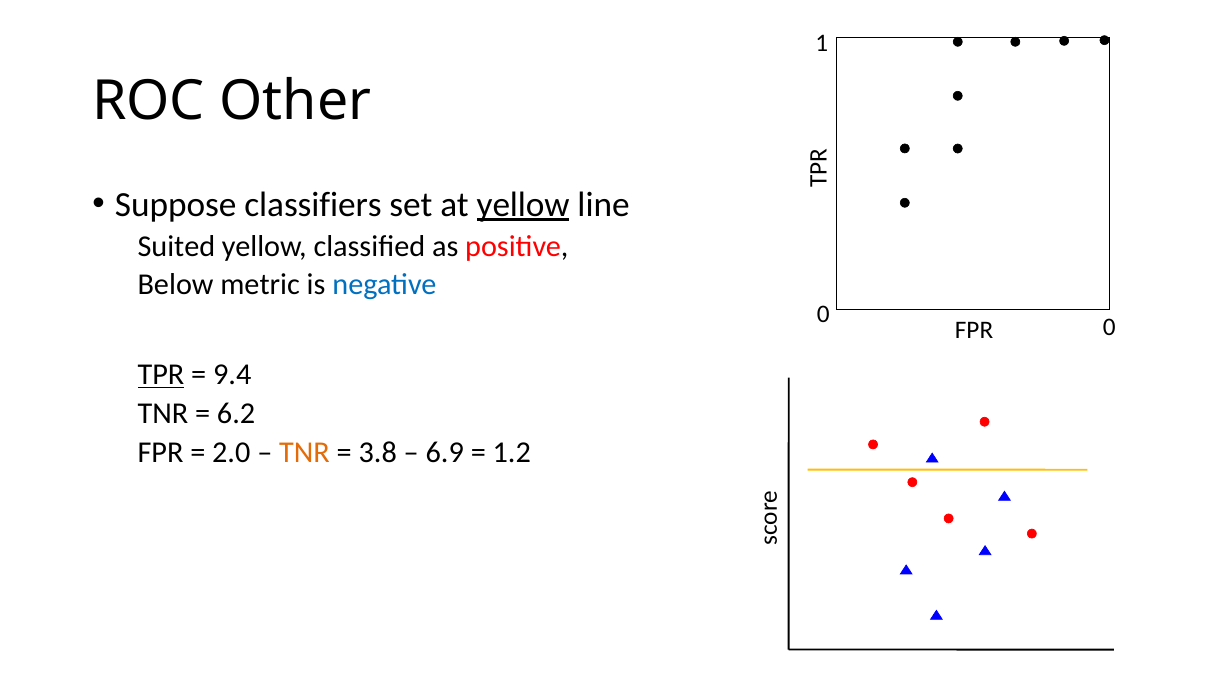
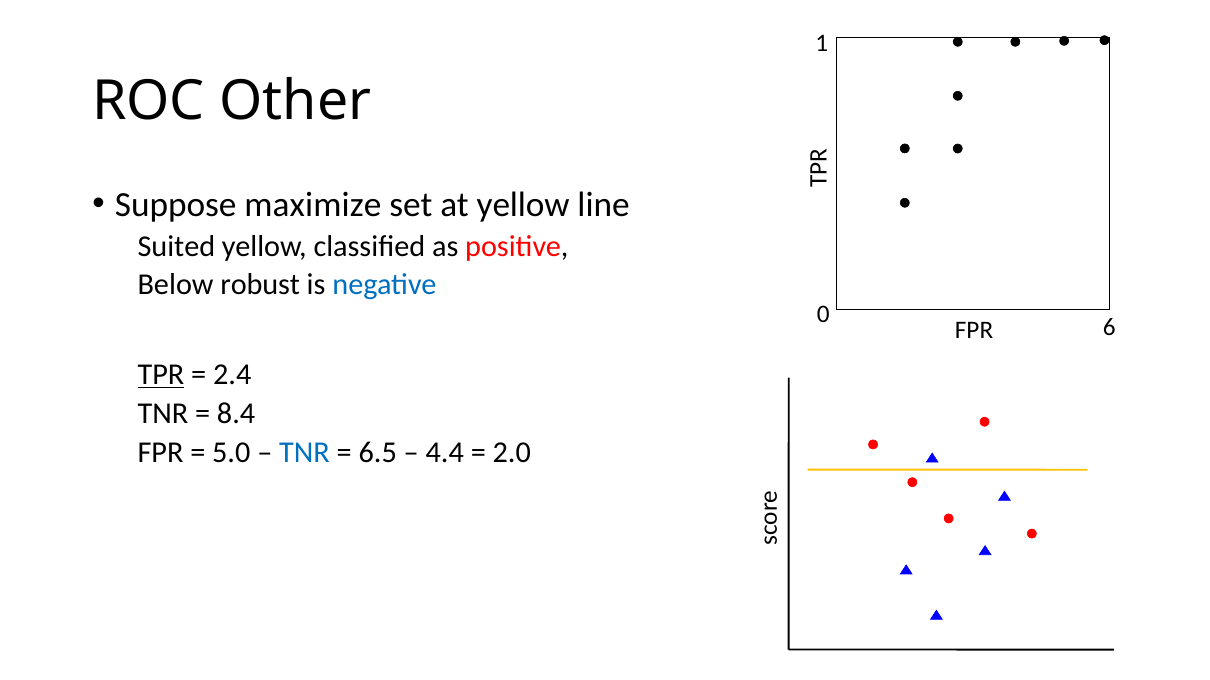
classifiers: classifiers -> maximize (313, 205)
yellow underline: present -> none (523, 205)
metric: metric -> robust (260, 285)
FPR 0: 0 -> 6 (1109, 328)
9.4: 9.4 -> 2.4 (232, 375)
6.2: 6.2 -> 8.4 (236, 414)
2.0: 2.0 -> 5.0 (231, 453)
TNR colour: orange -> blue (305, 453)
3.8: 3.8 -> 6.5 (378, 453)
6.9: 6.9 -> 4.4 (445, 453)
1.2: 1.2 -> 2.0 (512, 453)
